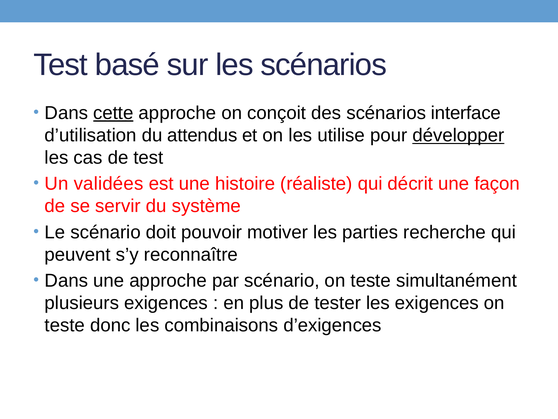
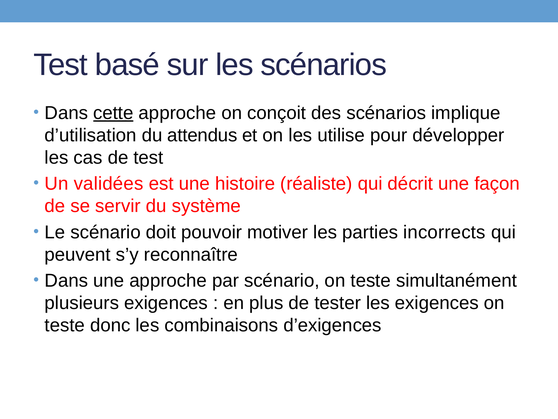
interface: interface -> implique (466, 113)
développer underline: present -> none (458, 135)
recherche: recherche -> incorrects (444, 232)
